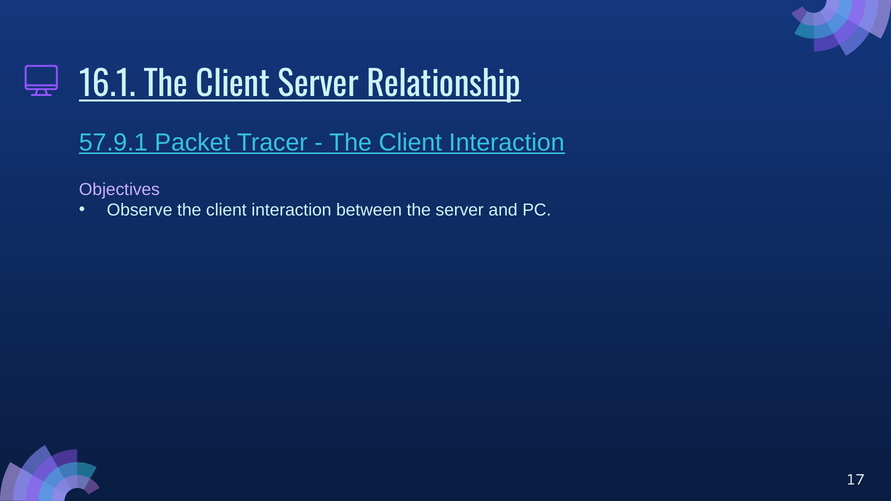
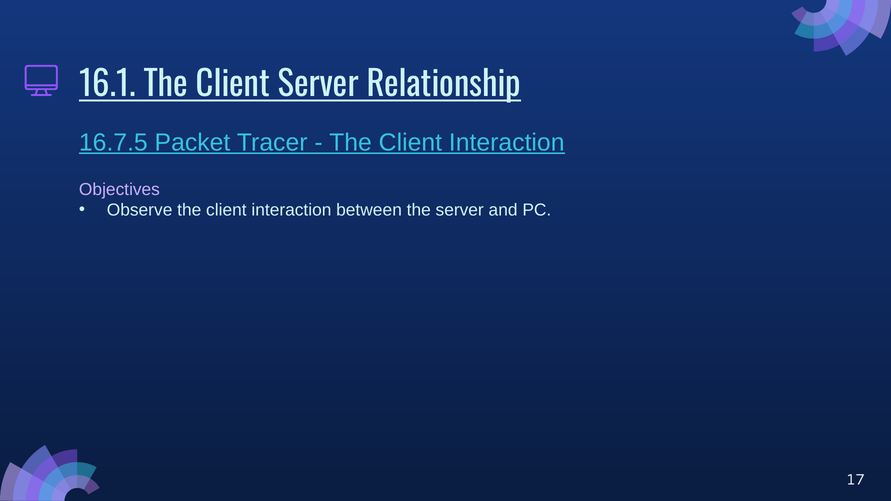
57.9.1: 57.9.1 -> 16.7.5 (113, 142)
